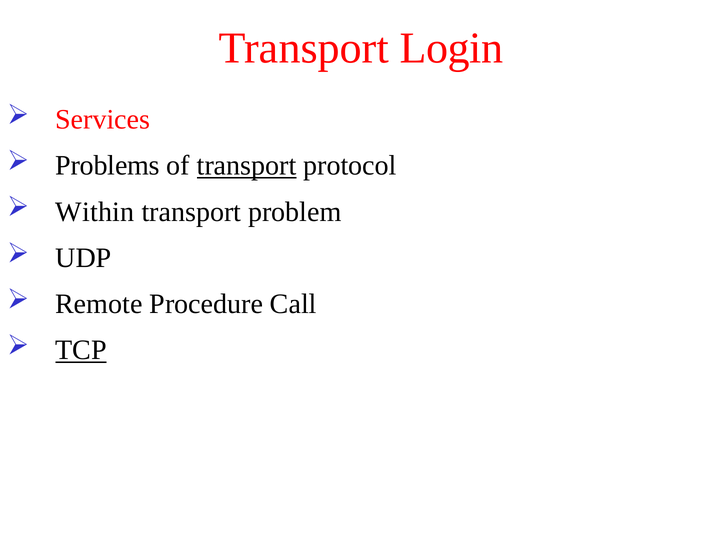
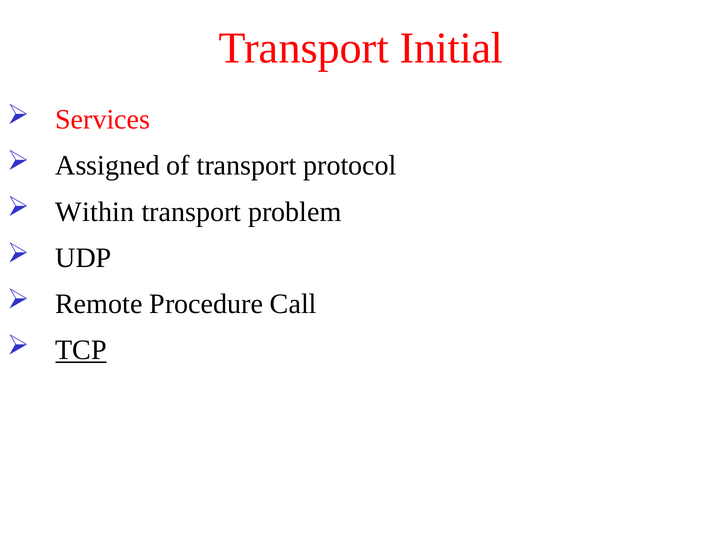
Login: Login -> Initial (451, 48)
Problems: Problems -> Assigned (107, 165)
transport underline: present -> none (247, 165)
